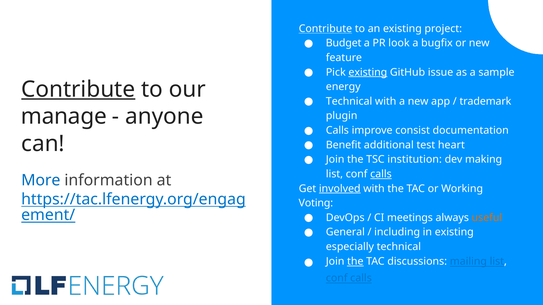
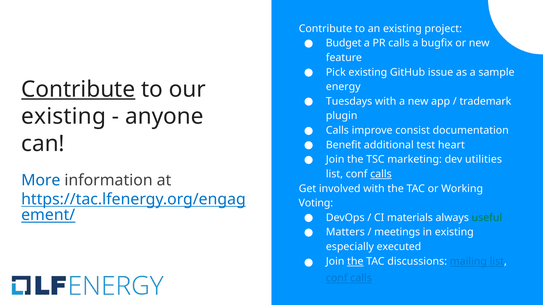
Contribute underline: present -> none (325, 29)
PR look: look -> calls (399, 43)
existing underline: present -> none (368, 72)
Technical: Technical -> Tuesdays (349, 101)
manage: manage -> existing (64, 117)
institution: institution -> marketing (415, 160)
making: making -> utilities (484, 160)
involved underline: present -> none (340, 189)
meetings: meetings -> materials (410, 218)
useful colour: orange -> green (487, 218)
General: General -> Matters (345, 232)
including: including -> meetings (397, 232)
especially technical: technical -> executed (399, 247)
